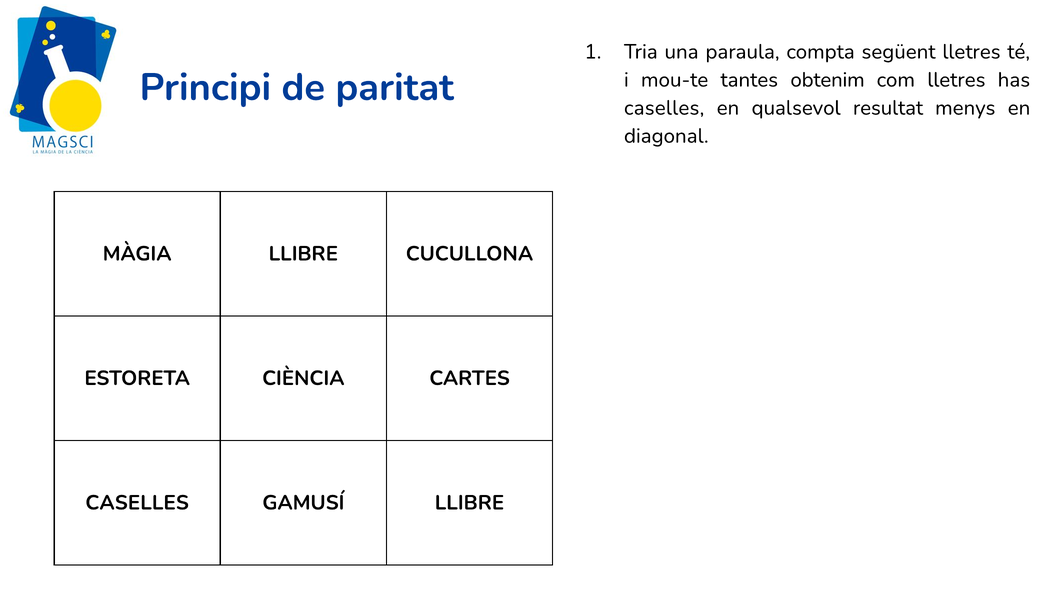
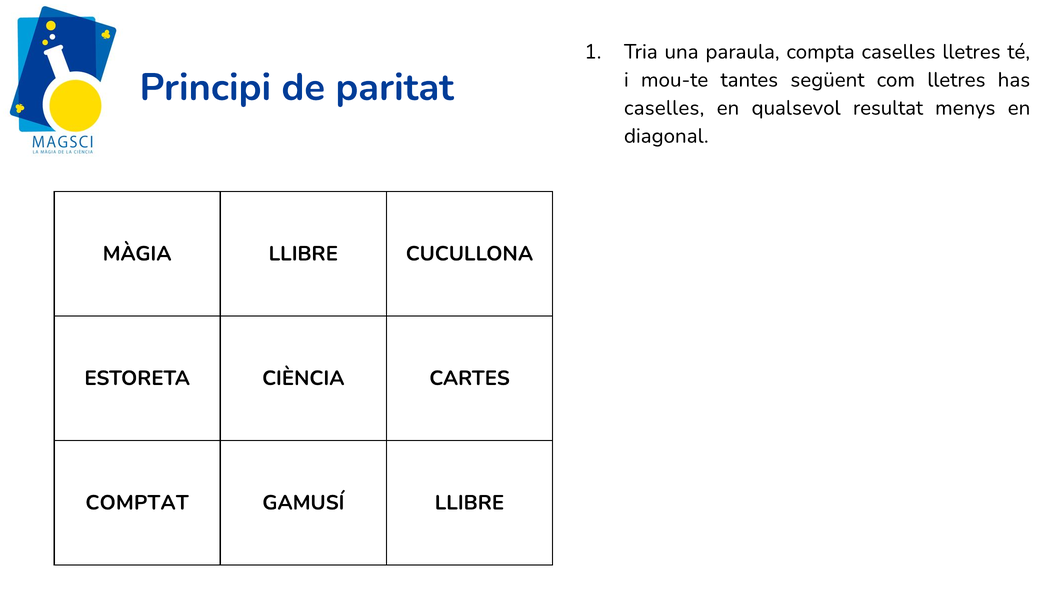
compta següent: següent -> caselles (899, 52)
obtenim: obtenim -> següent (827, 80)
CASELLES: CASELLES -> COMPTAT (137, 503)
